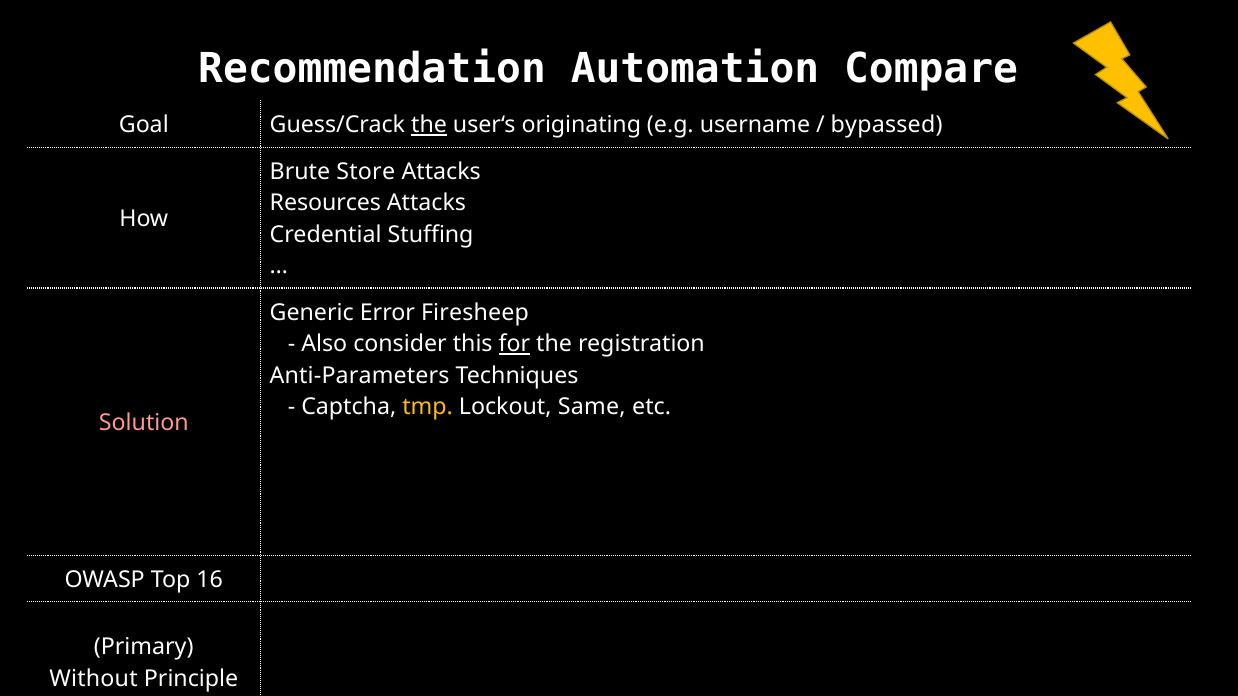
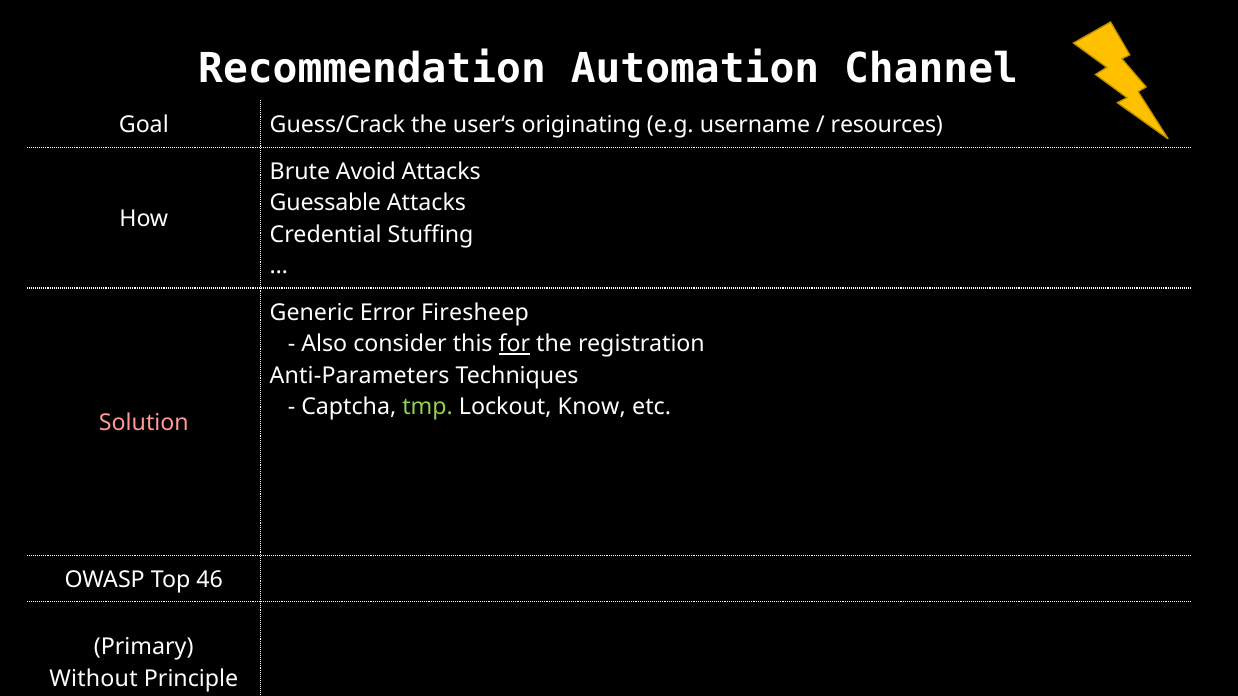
Compare: Compare -> Channel (931, 69)
the underline: present -> none (429, 125)
bypassed: bypassed -> resources (887, 125)
Store: Store -> Avoid (366, 172)
Resources: Resources -> Guessable (325, 203)
tmp colour: yellow -> light green (428, 407)
Same: Same -> Know (592, 407)
16: 16 -> 46 (210, 580)
